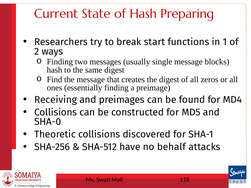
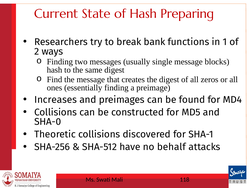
start: start -> bank (155, 42)
Receiving: Receiving -> Increases (56, 100)
